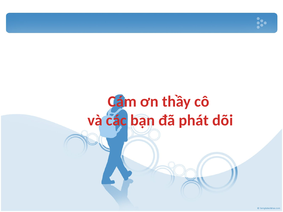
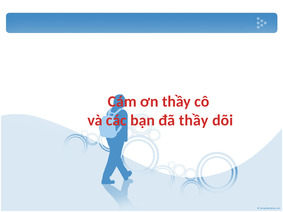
đã phát: phát -> thầy (194, 120)
